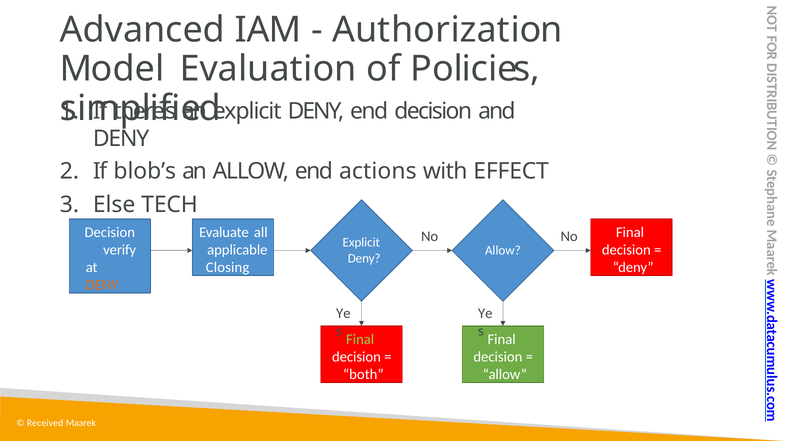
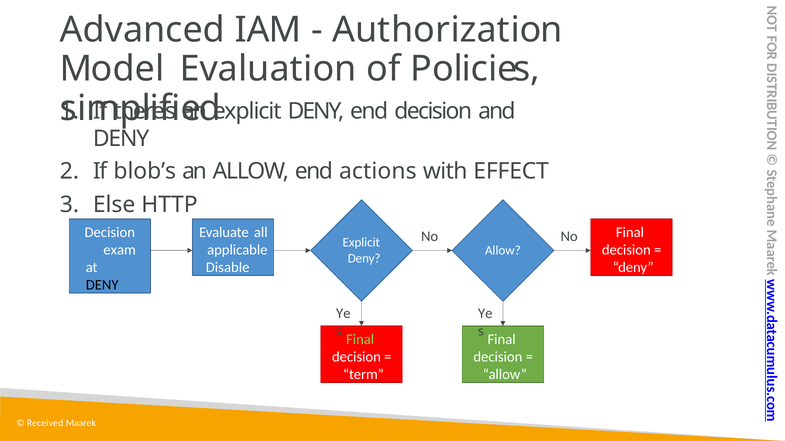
TECH: TECH -> HTTP (169, 205)
verify: verify -> exam (120, 250)
Closing: Closing -> Disable (228, 268)
DENY colour: orange -> black (102, 285)
both: both -> term (363, 375)
